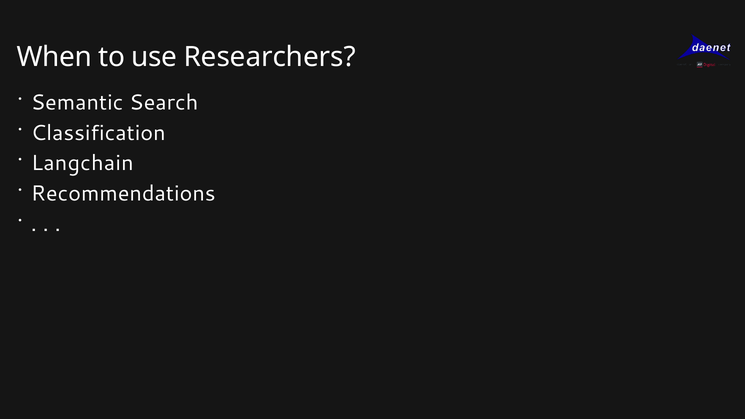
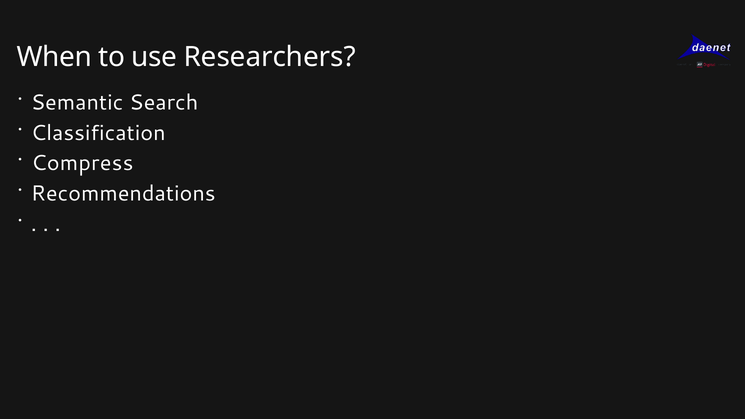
Langchain: Langchain -> Compress (82, 163)
